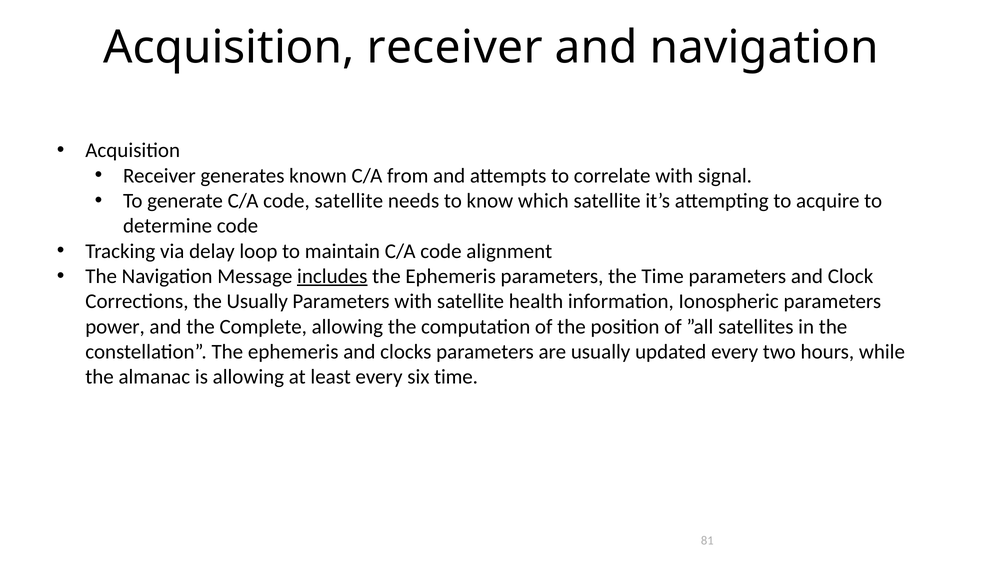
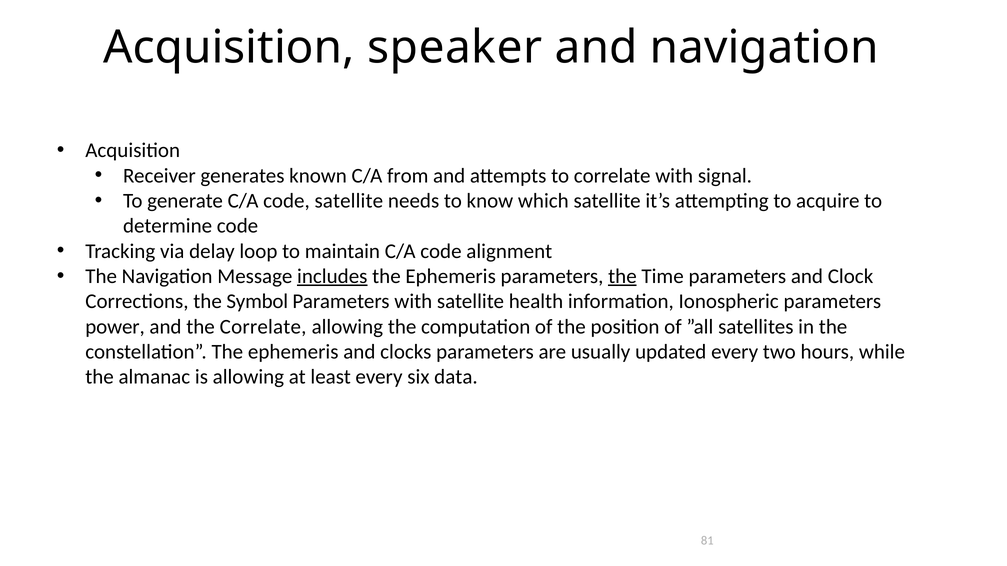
Acquisition receiver: receiver -> speaker (455, 47)
the underline: none -> present (622, 277)
the Usually: Usually -> Symbol (257, 302)
the Complete: Complete -> Correlate (263, 327)
six time: time -> data (456, 377)
